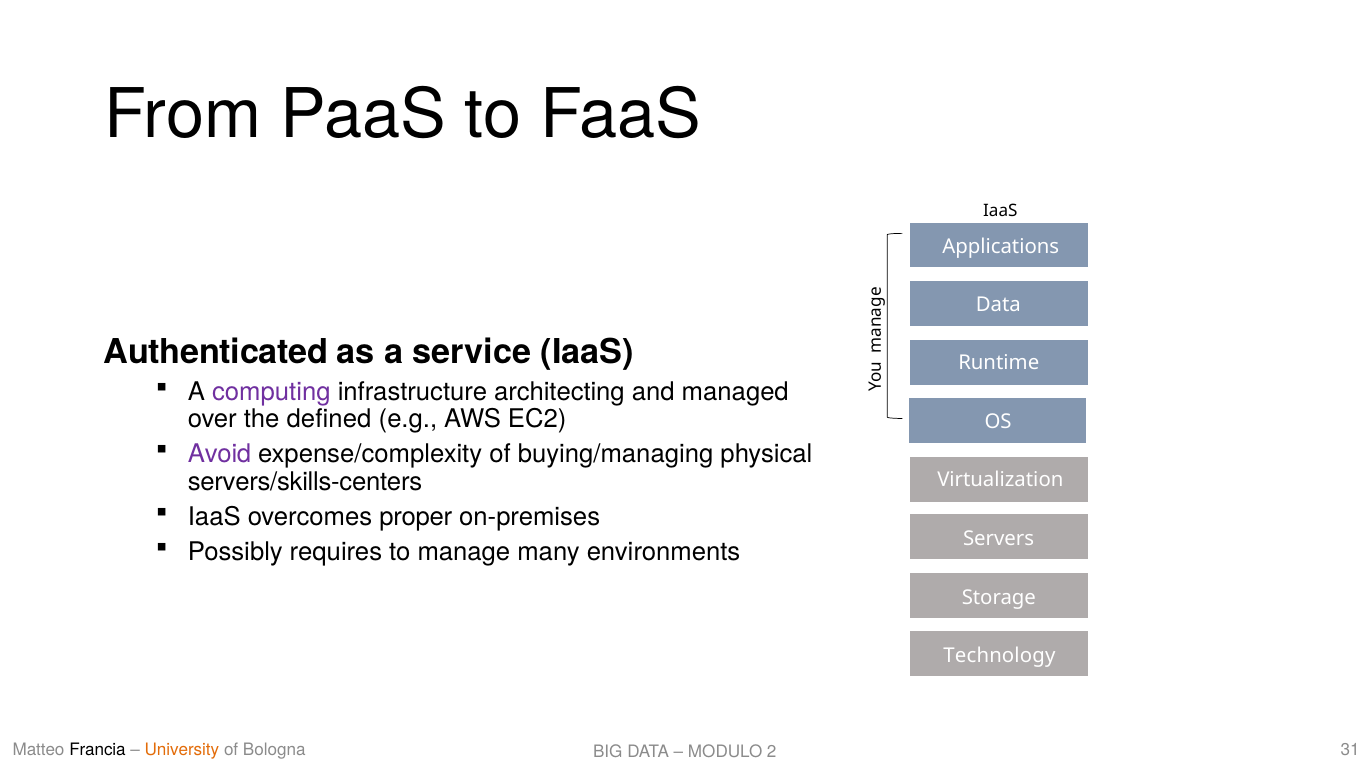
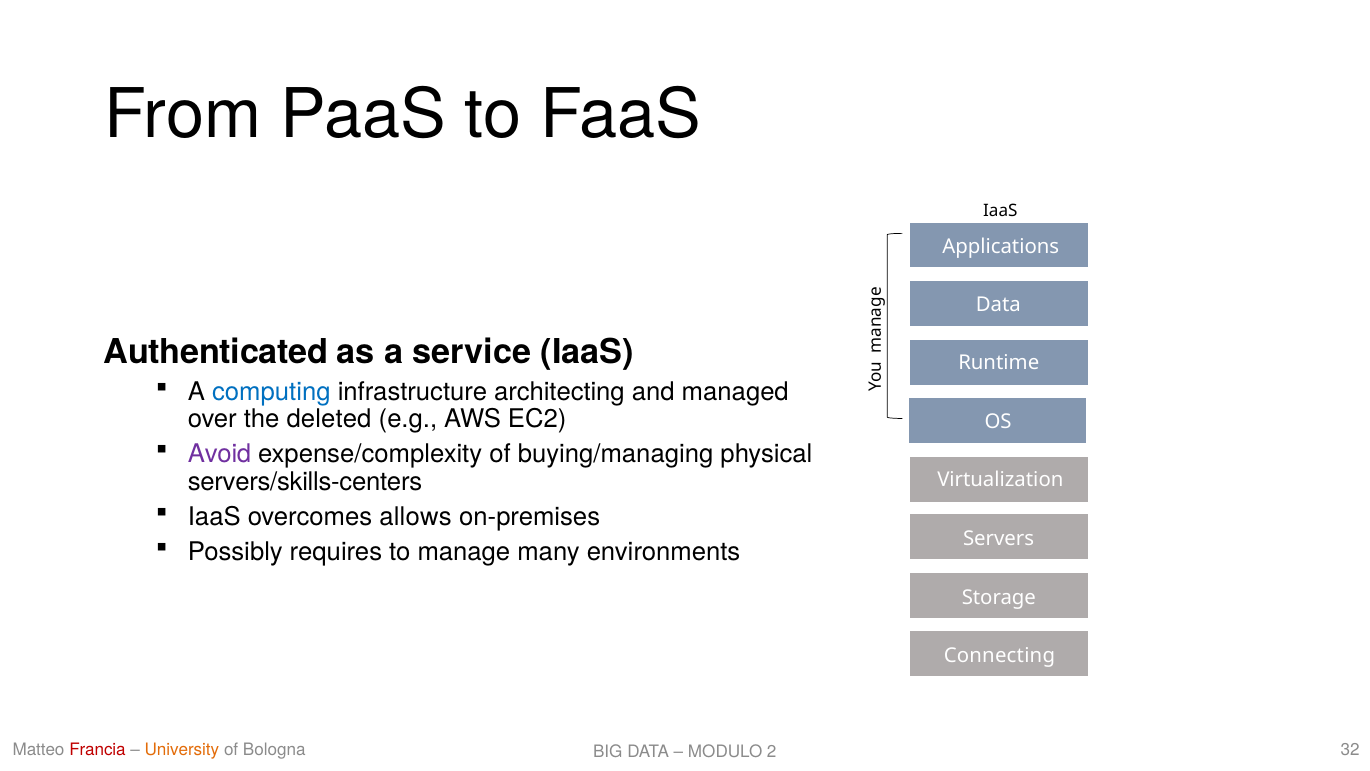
computing colour: purple -> blue (271, 391)
defined: defined -> deleted (329, 419)
proper: proper -> allows (416, 517)
Technology: Technology -> Connecting (999, 655)
Francia colour: black -> red (97, 749)
31: 31 -> 32 (1350, 749)
